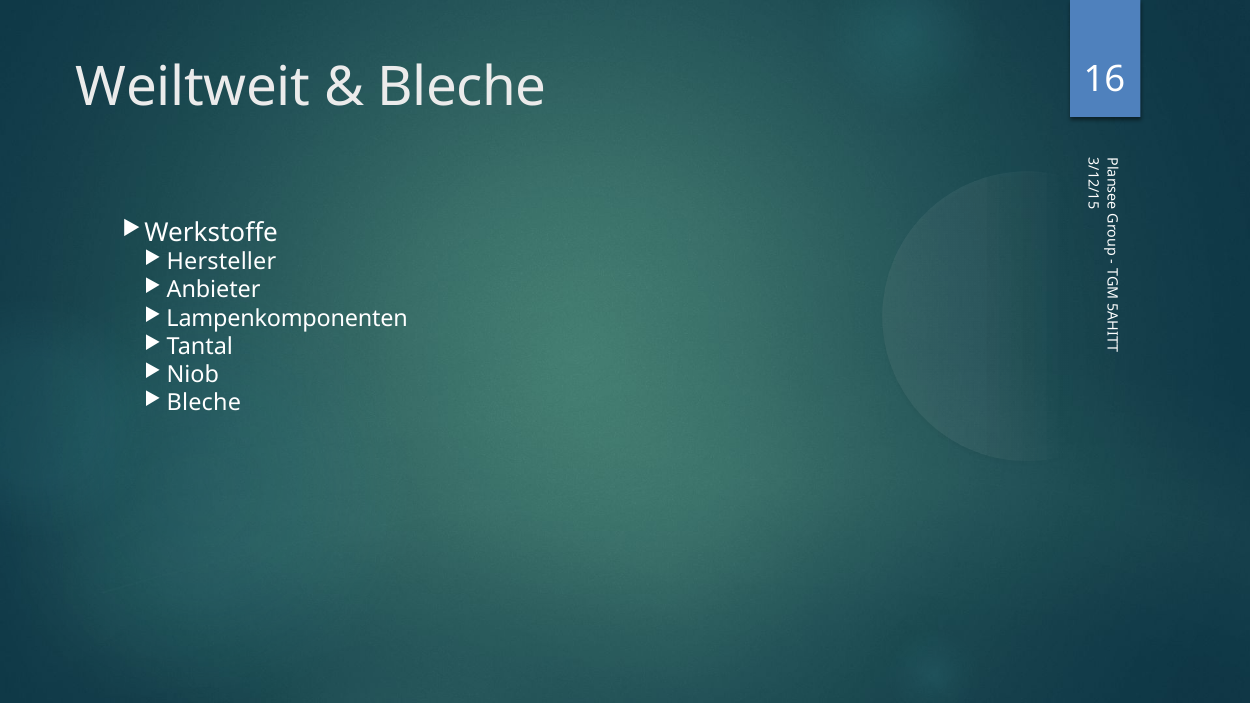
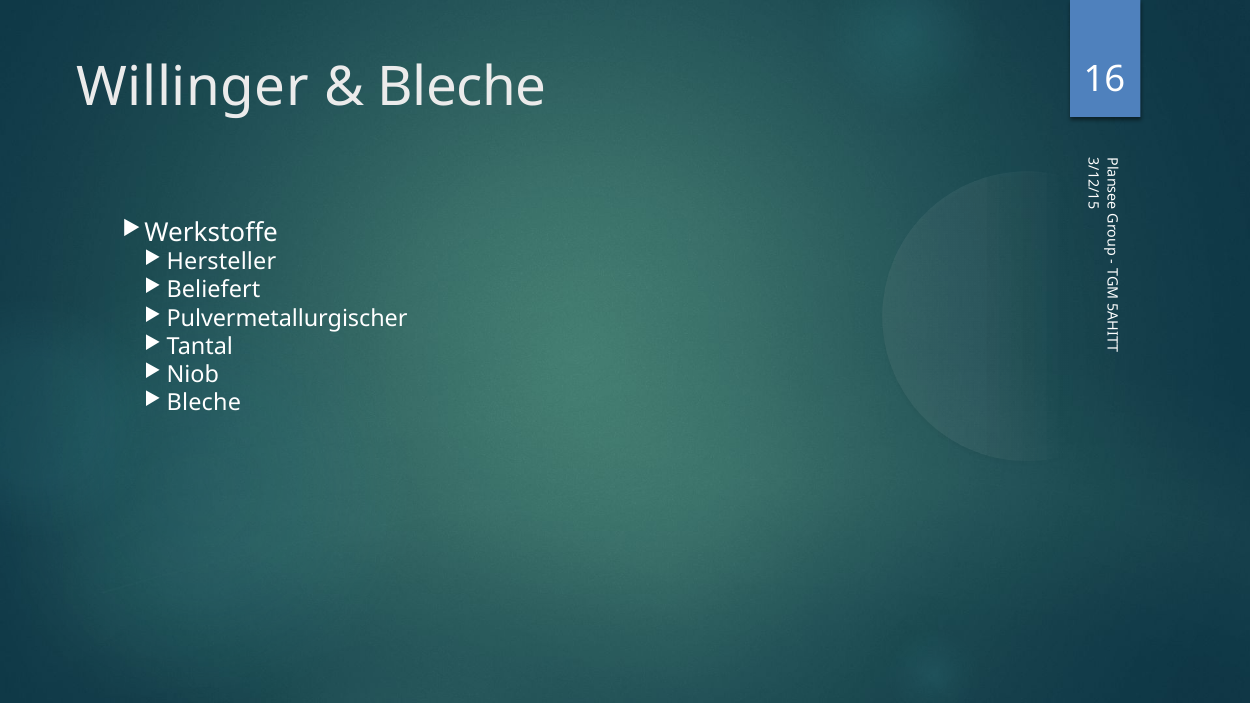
Weiltweit: Weiltweit -> Willinger (193, 88)
Anbieter: Anbieter -> Beliefert (213, 290)
Lampenkomponenten: Lampenkomponenten -> Pulvermetallurgischer (287, 318)
